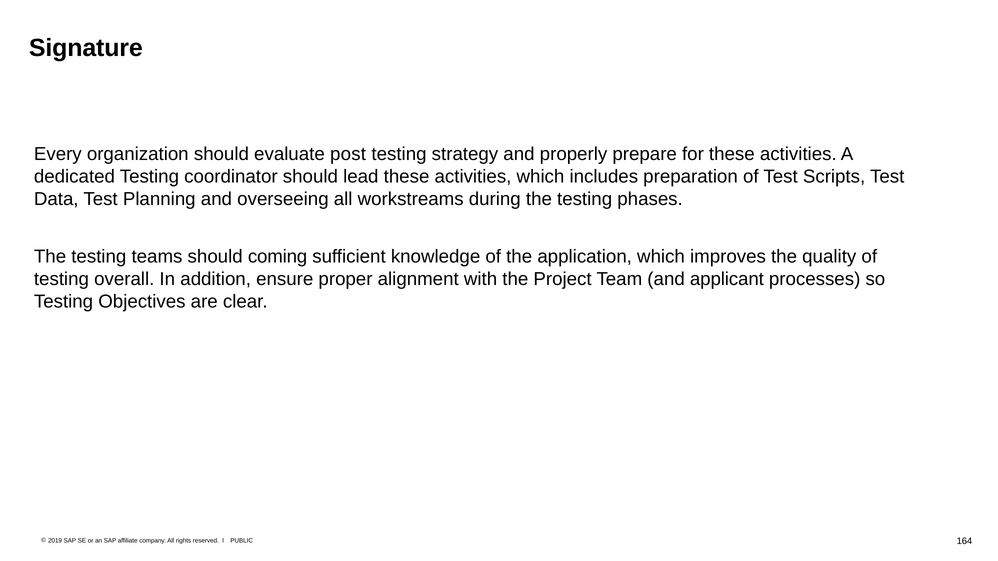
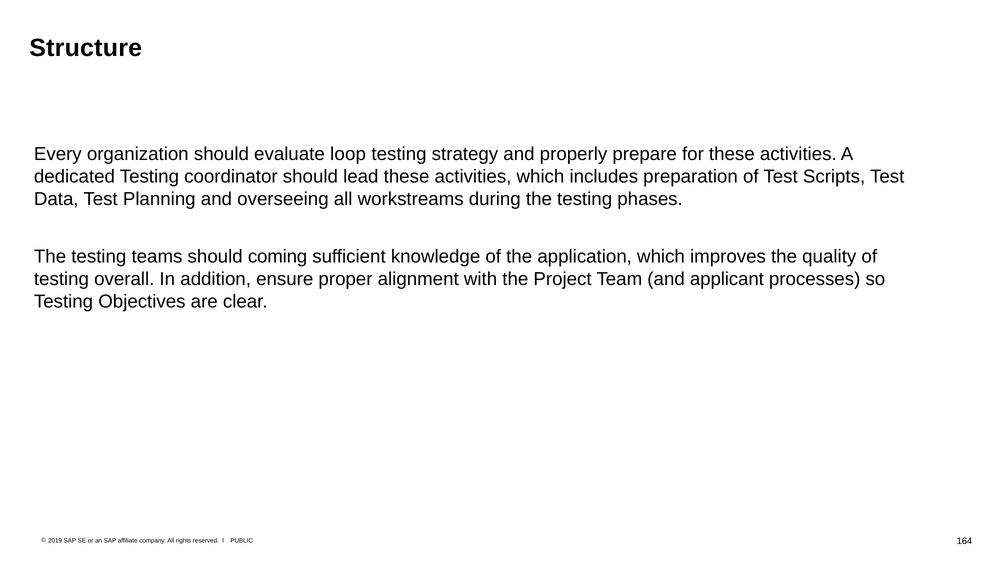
Signature: Signature -> Structure (86, 48)
post: post -> loop (348, 154)
